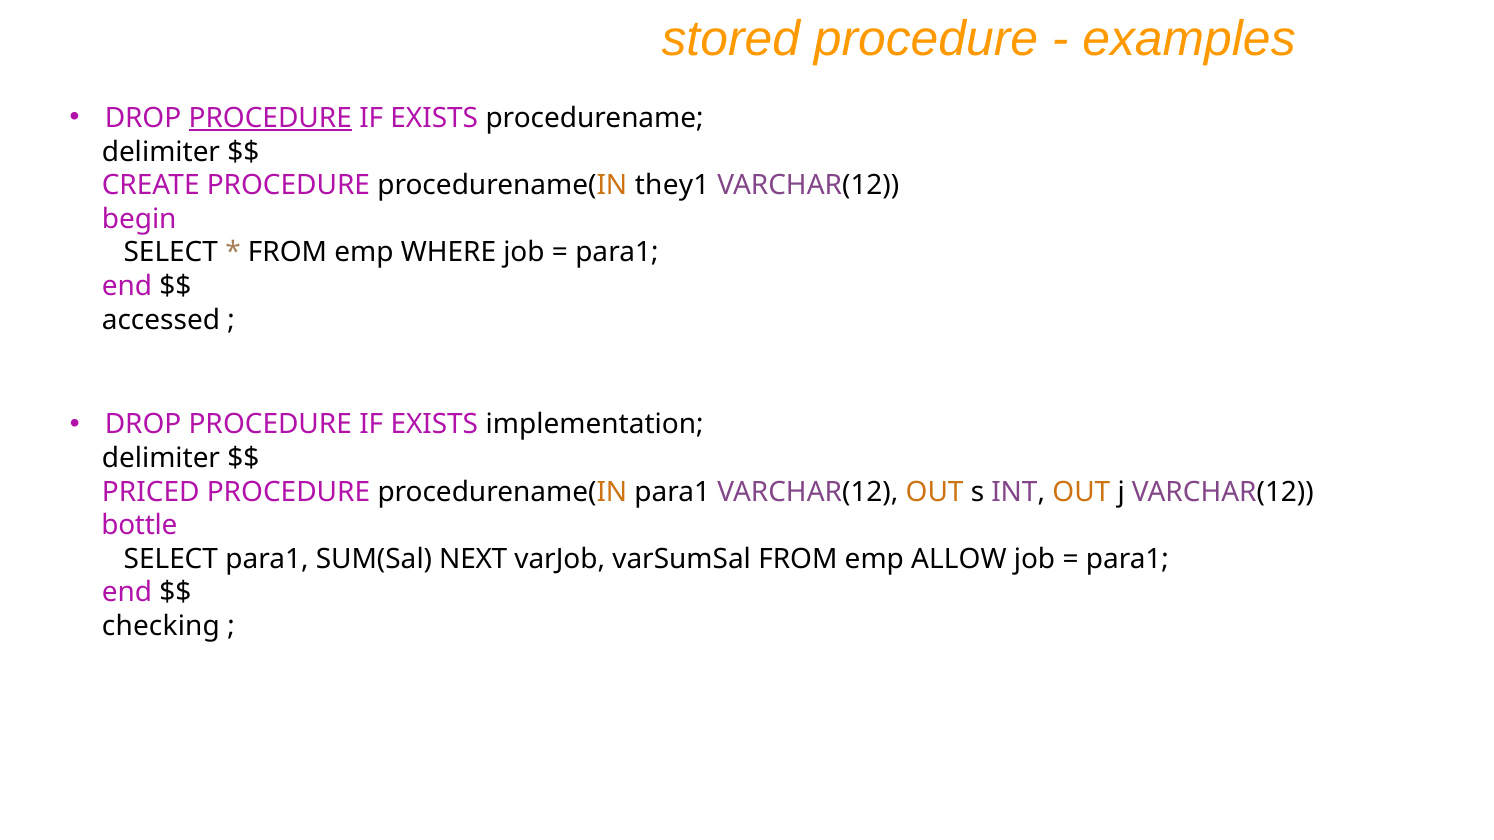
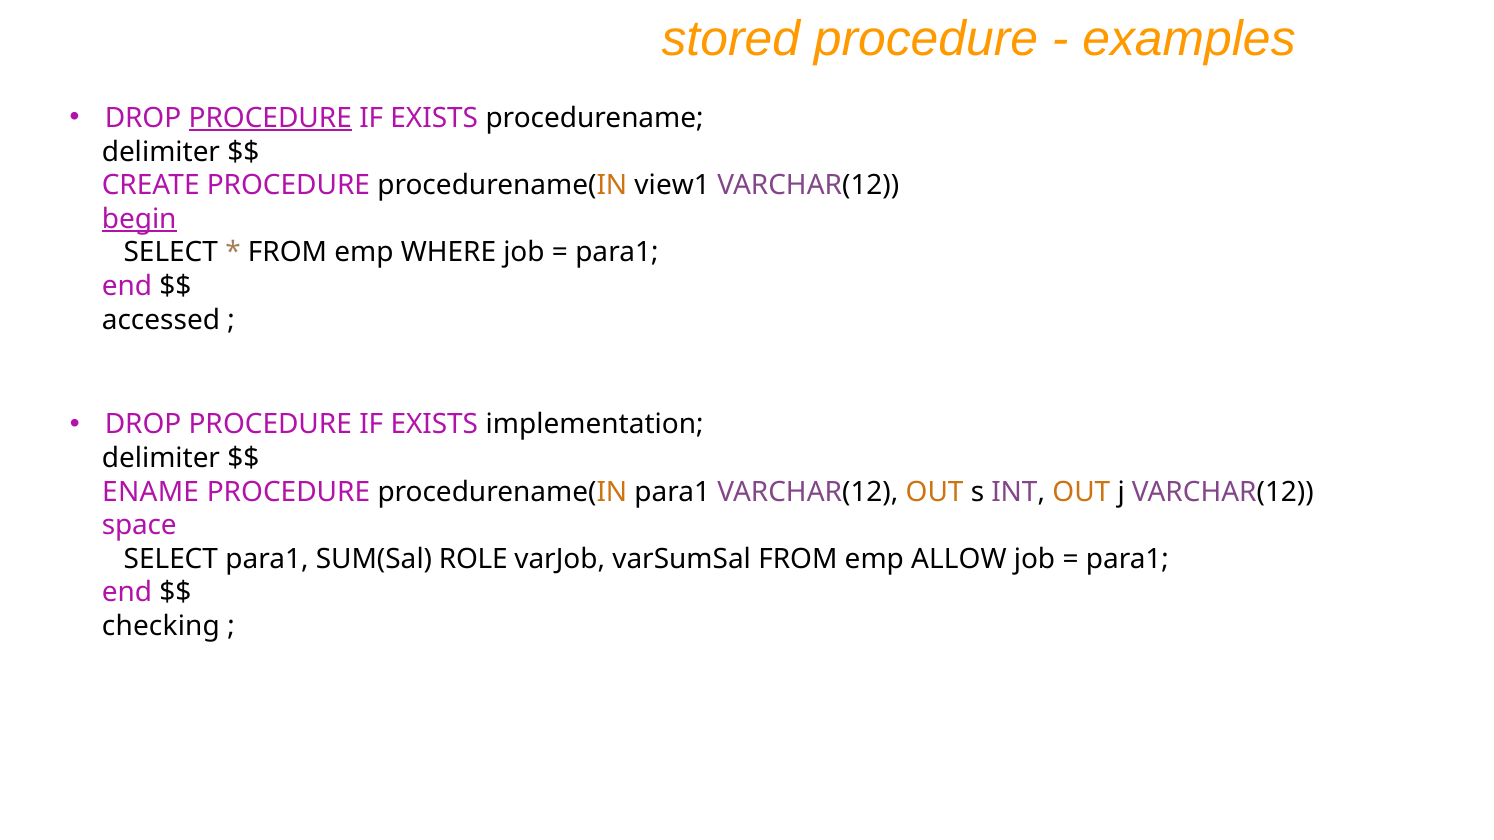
they1: they1 -> view1 (672, 186)
begin underline: none -> present (139, 219)
PRICED: PRICED -> ENAME (151, 492)
bottle: bottle -> space (139, 526)
NEXT: NEXT -> ROLE (473, 559)
